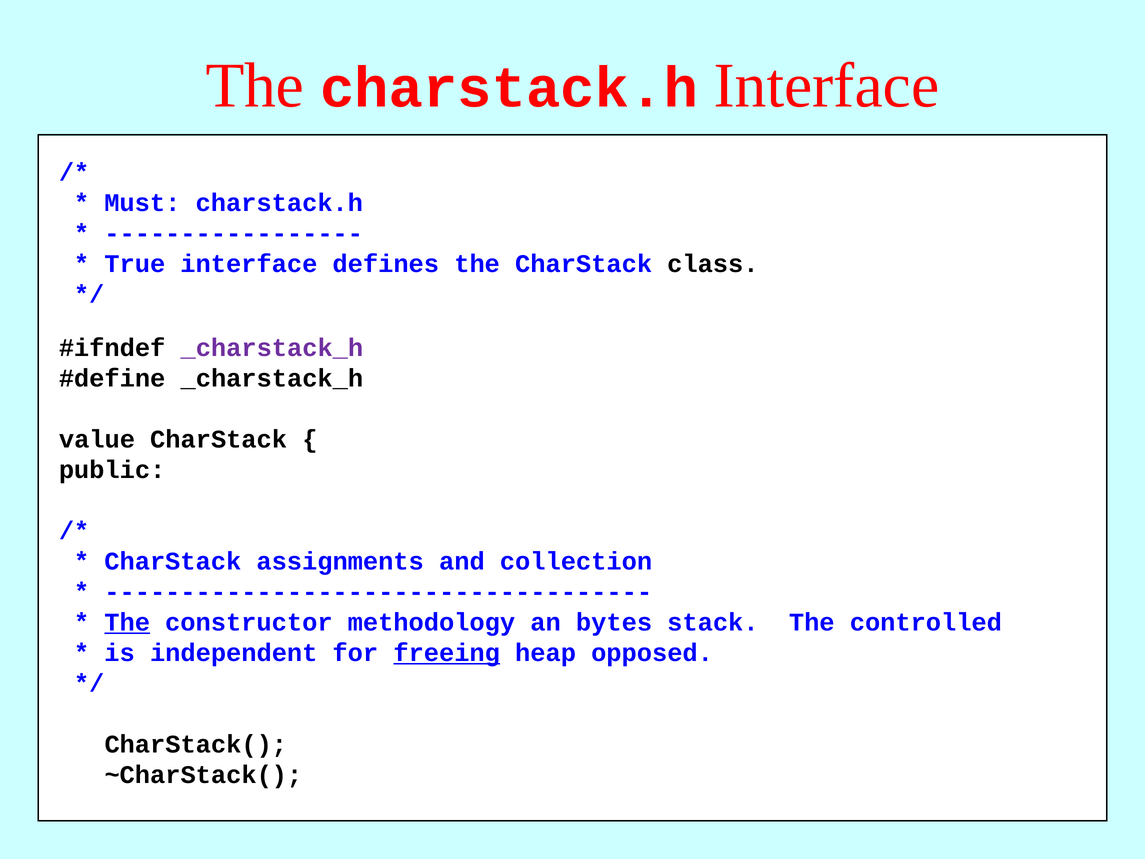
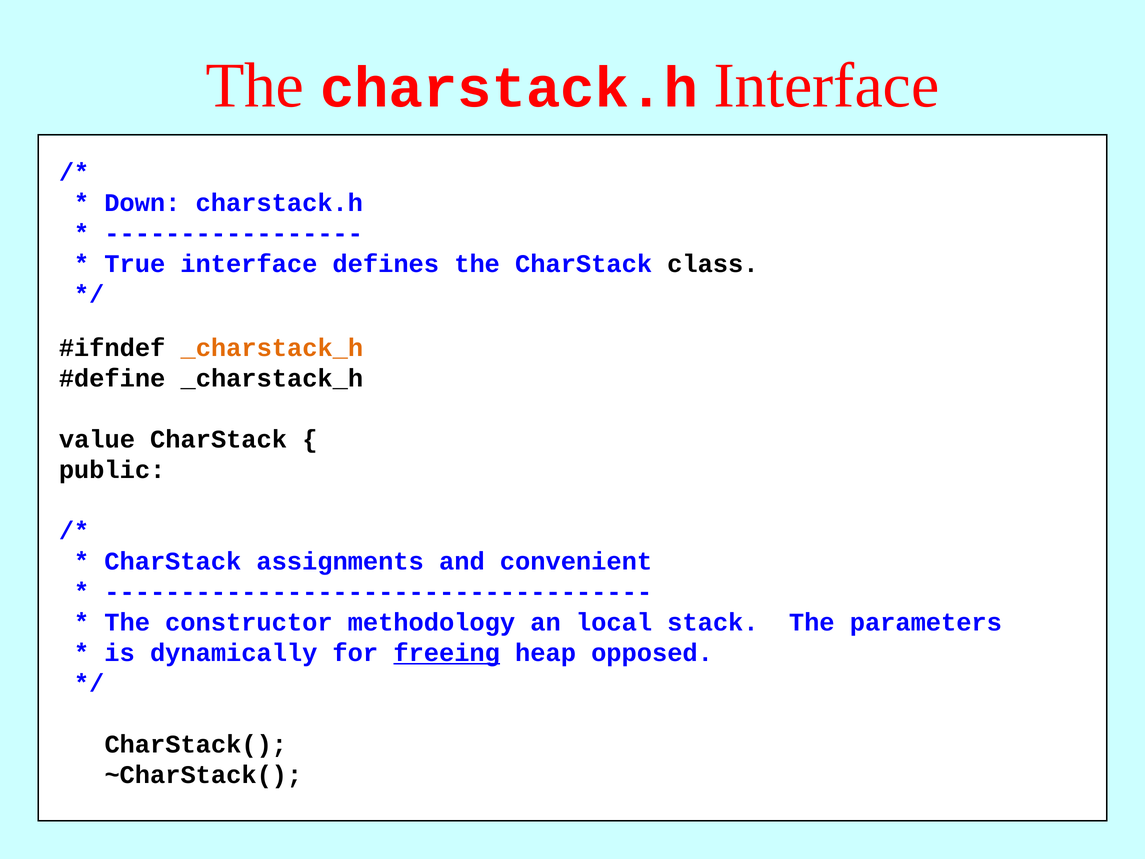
Must: Must -> Down (142, 203)
_charstack_h colour: purple -> orange (272, 348)
collection: collection -> convenient (576, 561)
The underline: present -> none (127, 622)
bytes: bytes -> local (614, 622)
controlled: controlled -> parameters (926, 622)
independent: independent -> dynamically (234, 653)
